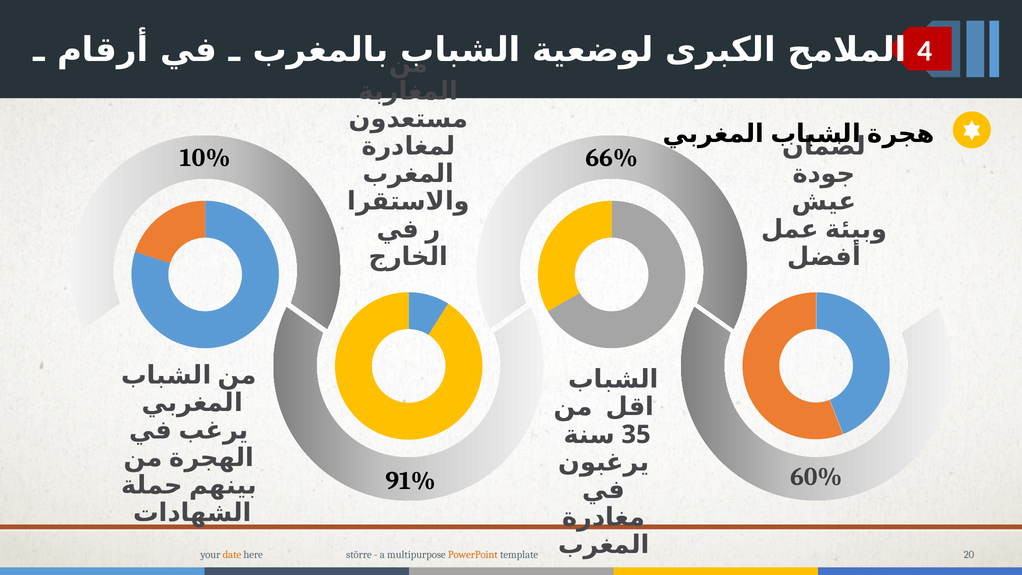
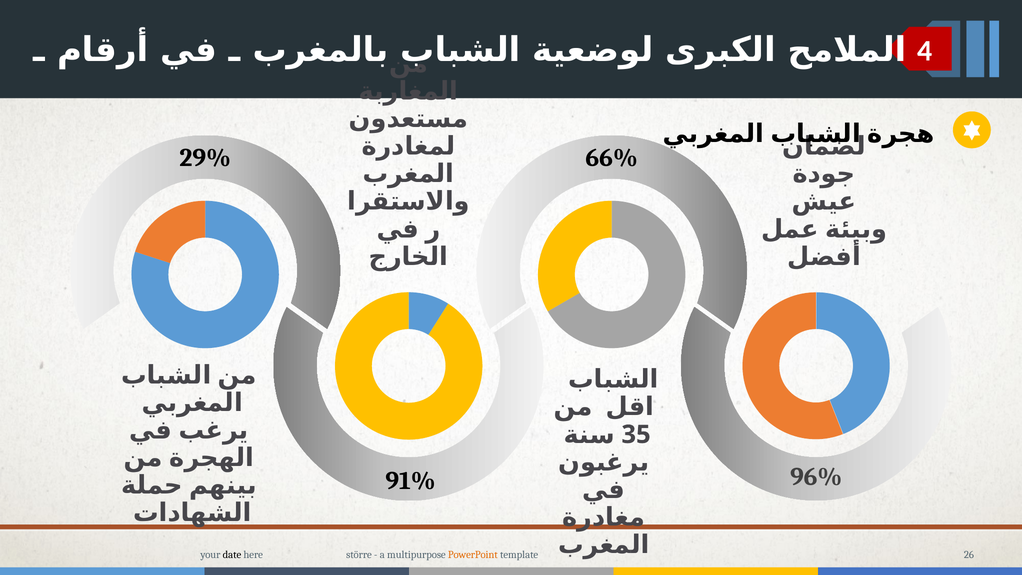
10%: 10% -> 29% (205, 158)
60%: 60% -> 96% (816, 477)
date colour: orange -> black (232, 555)
20: 20 -> 26 (969, 555)
